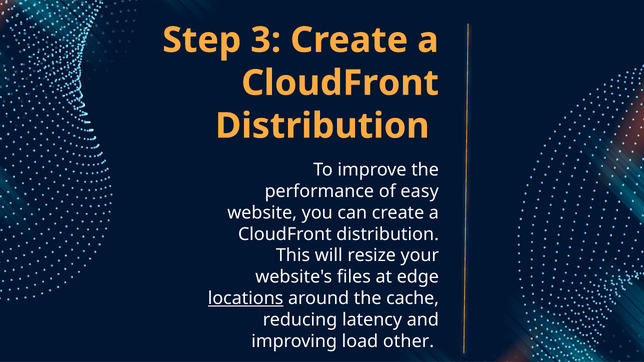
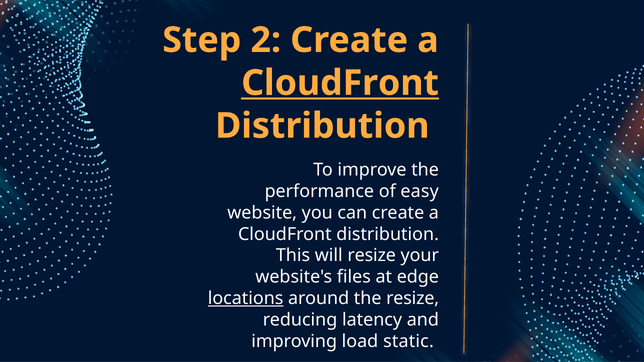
3: 3 -> 2 (266, 40)
CloudFront underline: none -> present (340, 83)
the cache: cache -> resize (413, 299)
other: other -> static (409, 342)
